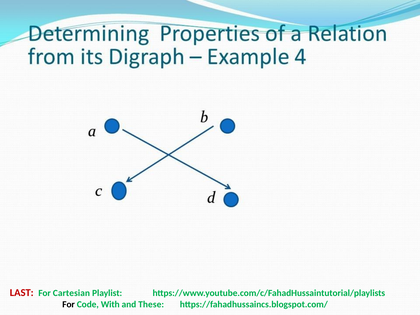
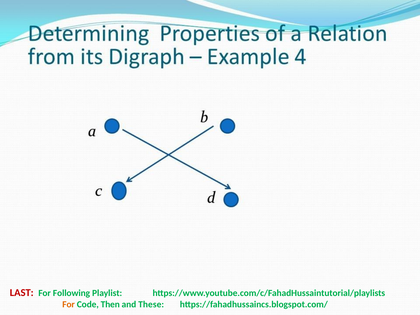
Cartesian: Cartesian -> Following (71, 293)
For colour: black -> orange (69, 304)
With: With -> Then (110, 304)
